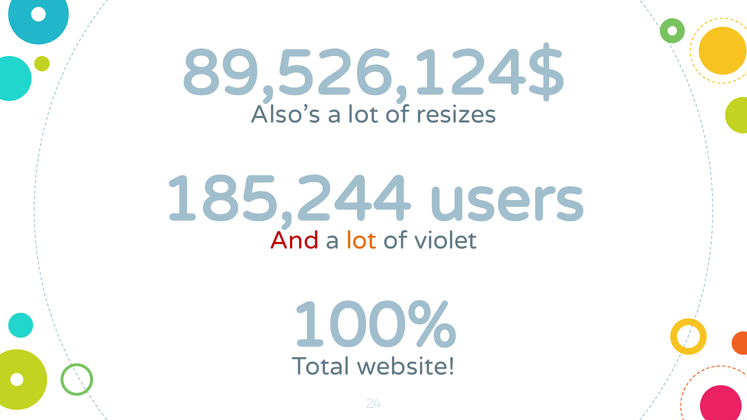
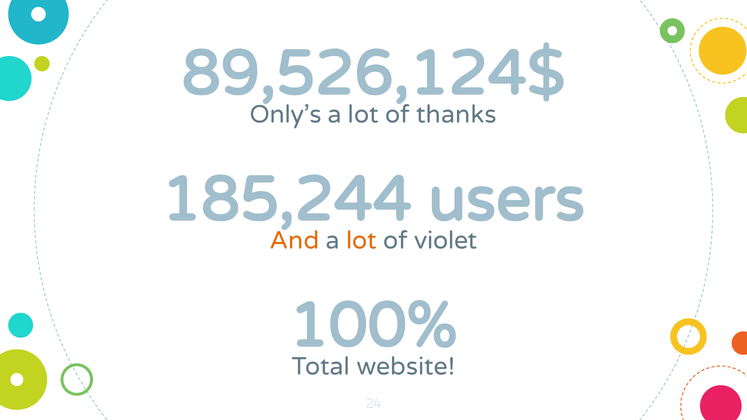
Also’s: Also’s -> Only’s (286, 115)
resizes: resizes -> thanks (456, 115)
And colour: red -> orange (295, 241)
